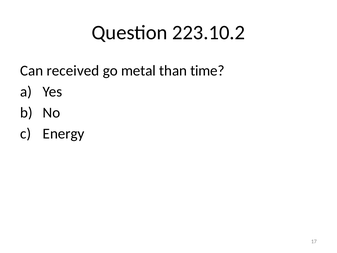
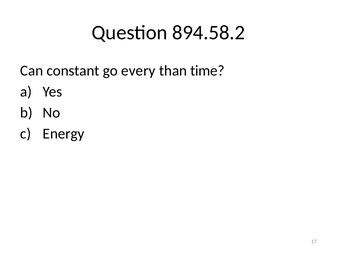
223.10.2: 223.10.2 -> 894.58.2 (209, 33)
received: received -> constant (73, 71)
metal: metal -> every (138, 71)
